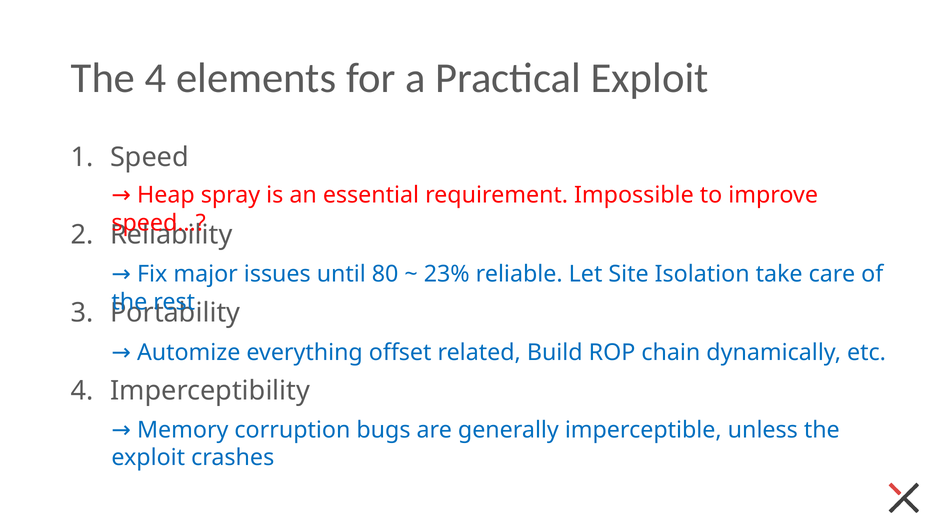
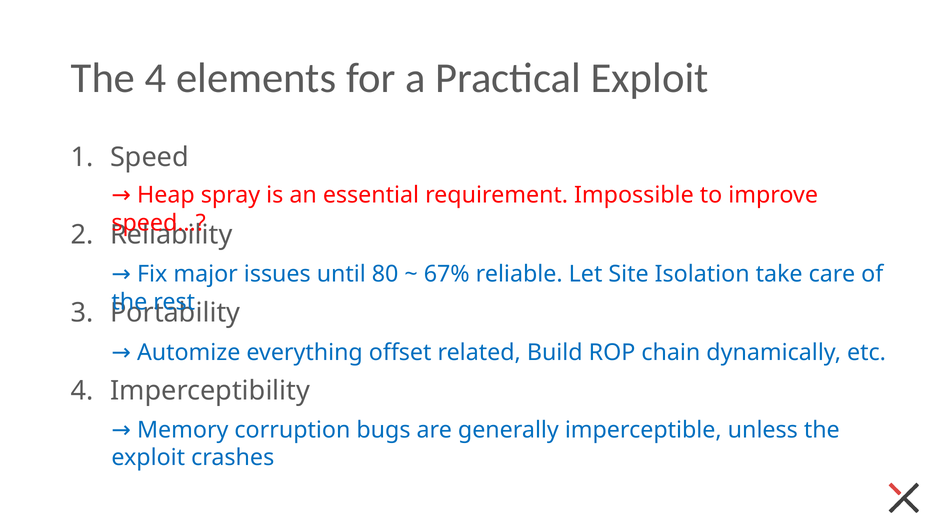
23%: 23% -> 67% (447, 274)
